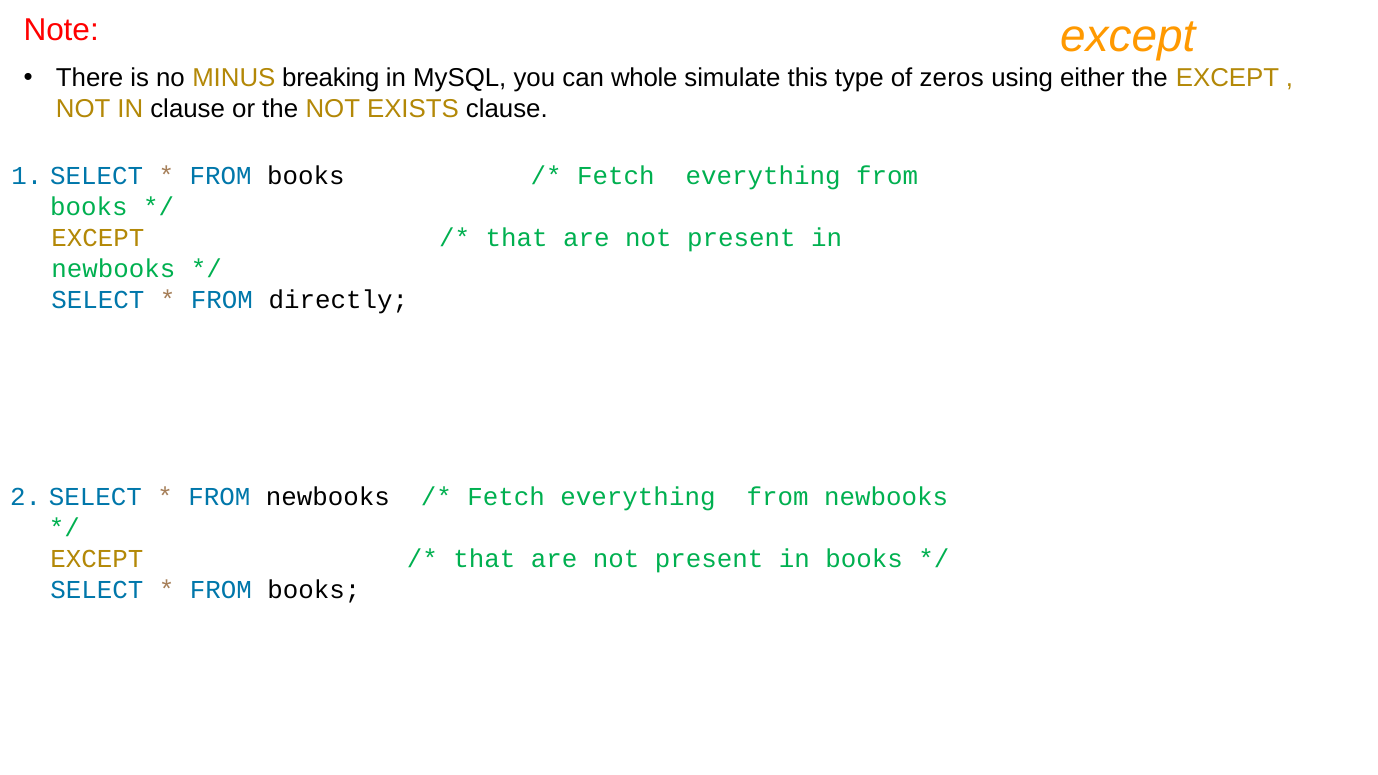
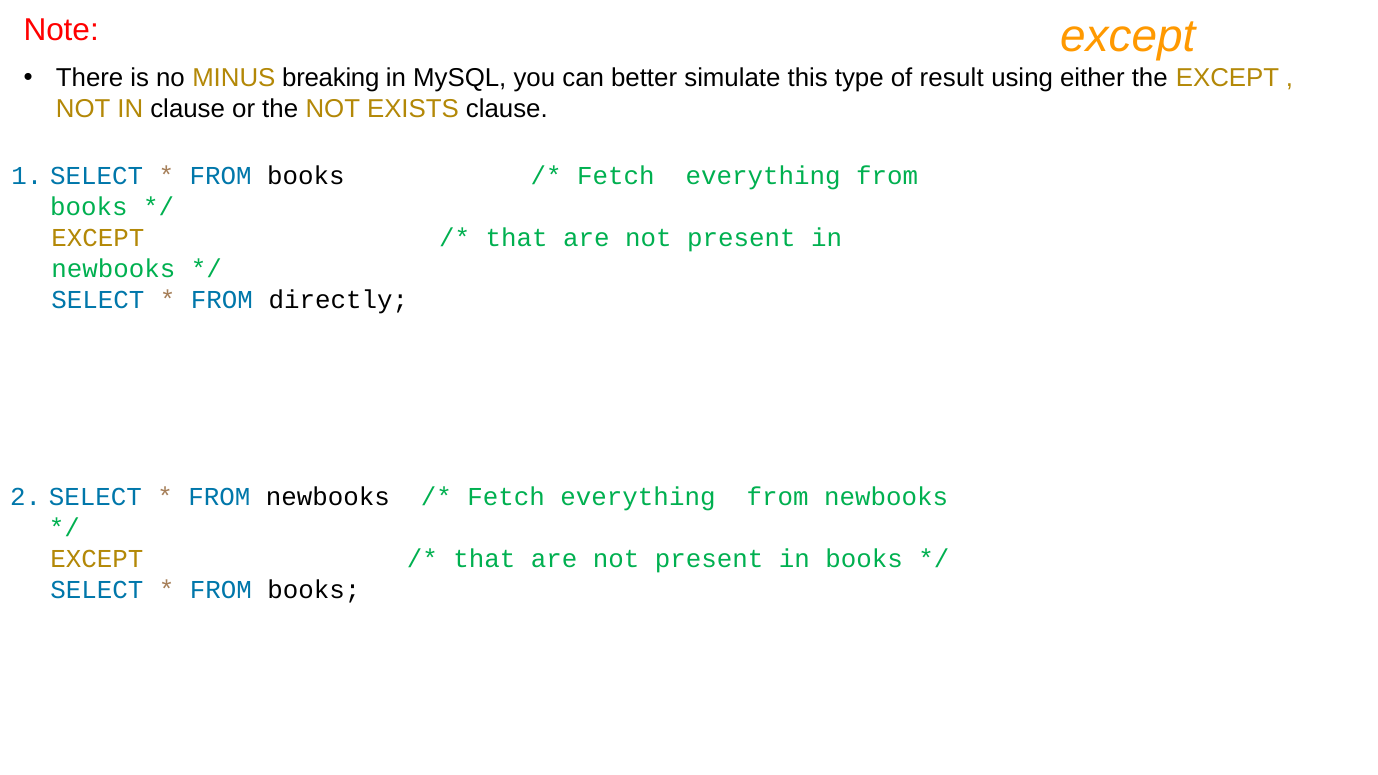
whole: whole -> better (644, 78)
zeros: zeros -> result (952, 78)
